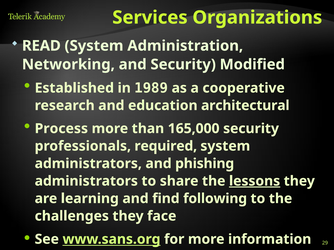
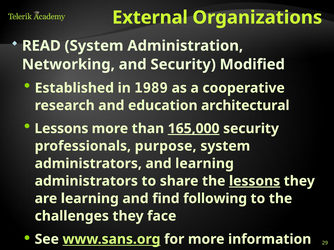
Services: Services -> External (150, 18)
Process: Process -> Lessons (61, 129)
165,000 underline: none -> present (194, 129)
required: required -> purpose (166, 146)
and phishing: phishing -> learning (205, 164)
